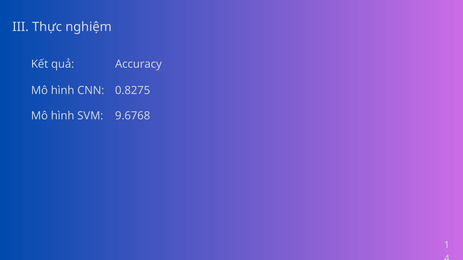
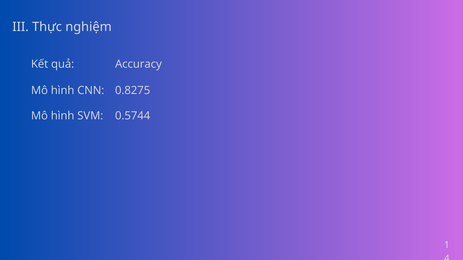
9.6768: 9.6768 -> 0.5744 (133, 116)
